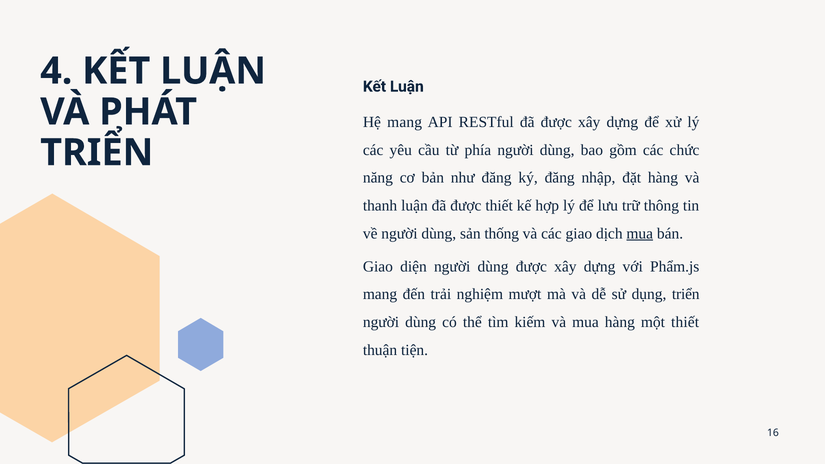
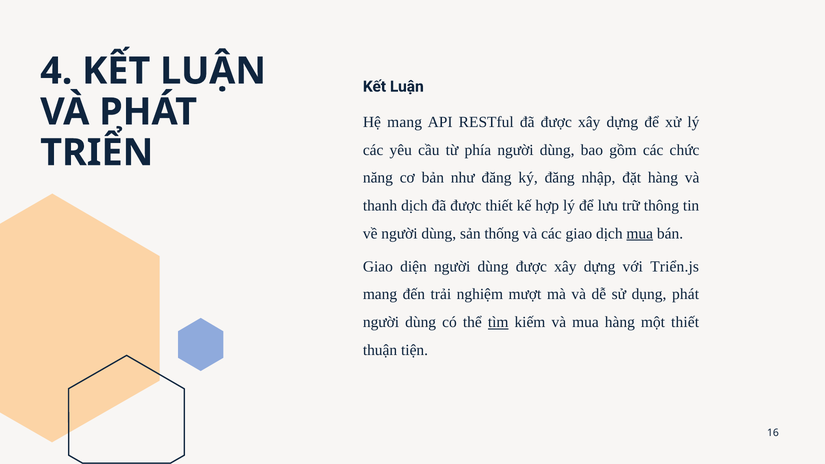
thanh luận: luận -> dịch (414, 206)
Phẩm.js: Phẩm.js -> Triển.js (675, 267)
dụng triển: triển -> phát (686, 294)
tìm underline: none -> present (498, 322)
